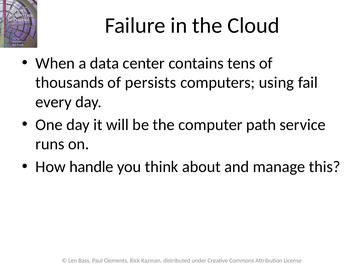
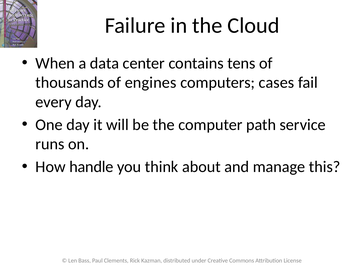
persists: persists -> engines (151, 83)
using: using -> cases (276, 83)
